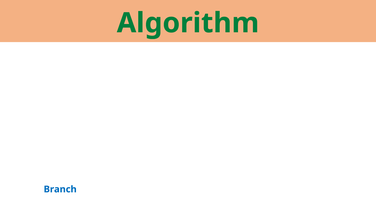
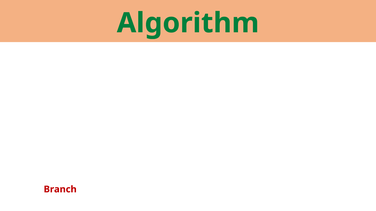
Branch colour: blue -> red (60, 190)
